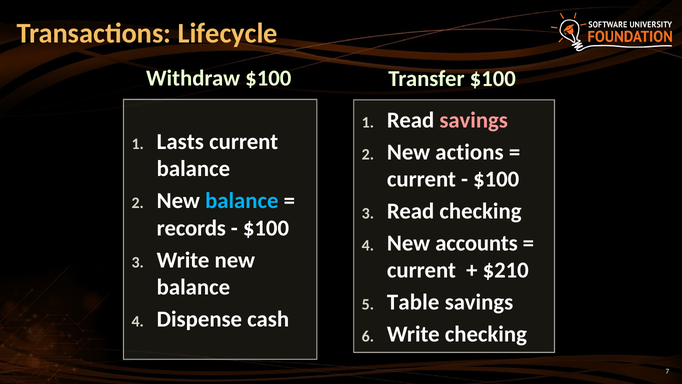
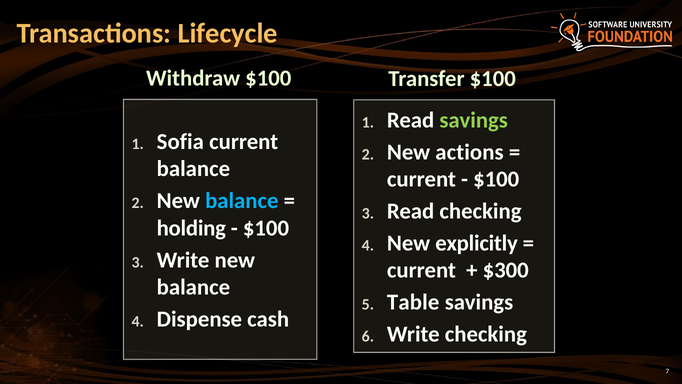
savings colour: pink -> light green (474, 120)
Lasts: Lasts -> Sofia (180, 142)
records: records -> holding (191, 228)
accounts: accounts -> explicitly (477, 243)
$210: $210 -> $300 (506, 270)
